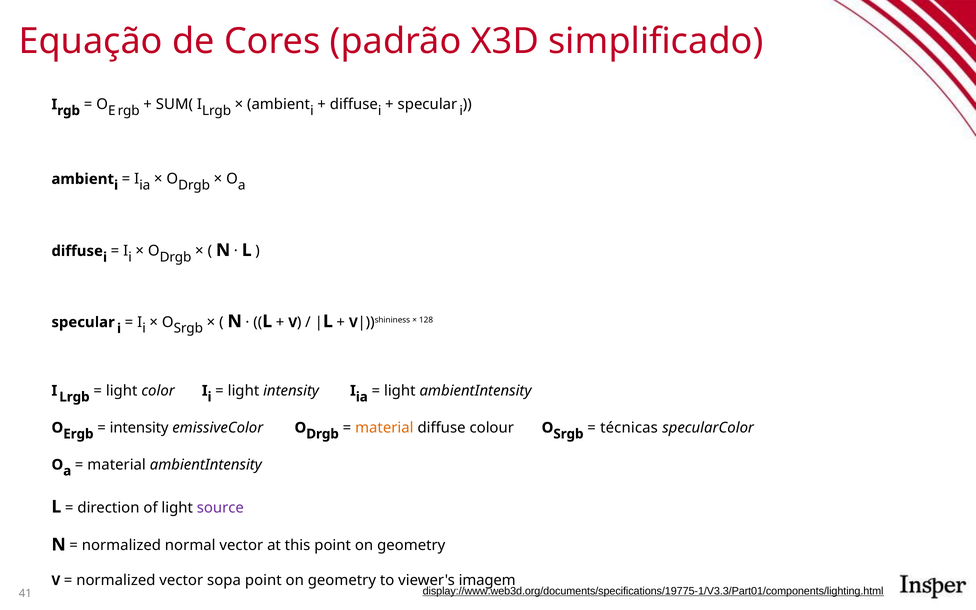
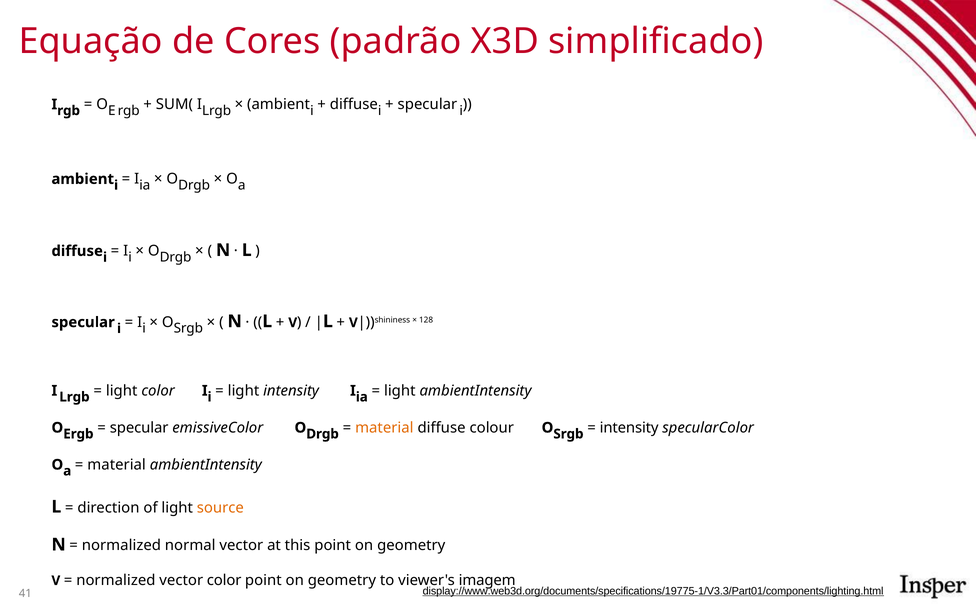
intensity: intensity -> specular (139, 428)
técnicas: técnicas -> intensity (629, 428)
source colour: purple -> orange (220, 508)
vector sopa: sopa -> color (224, 580)
